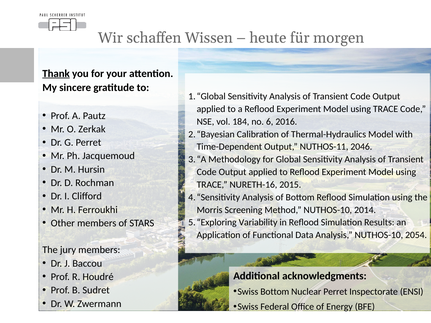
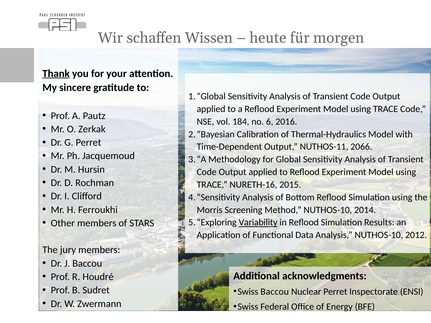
2046: 2046 -> 2066 (361, 147)
Variability underline: none -> present (258, 223)
2054: 2054 -> 2012 (416, 235)
Swiss Bottom: Bottom -> Baccou (275, 292)
